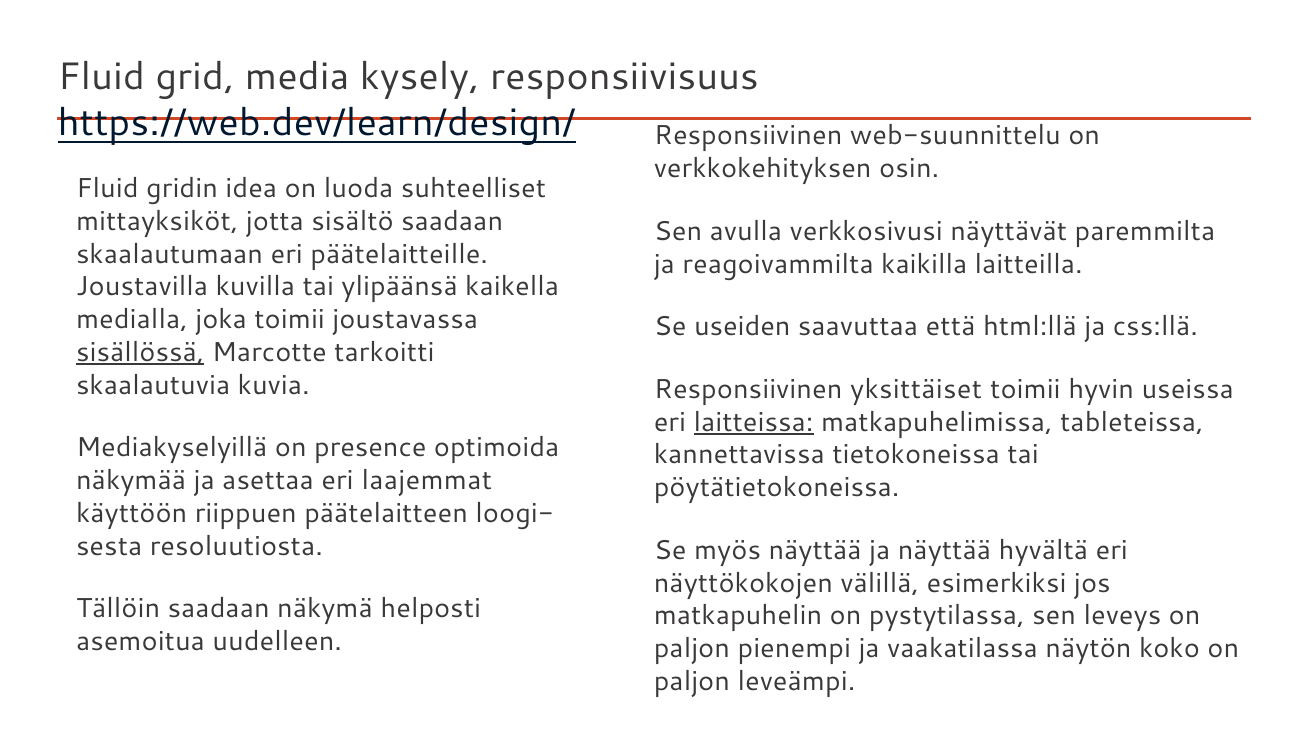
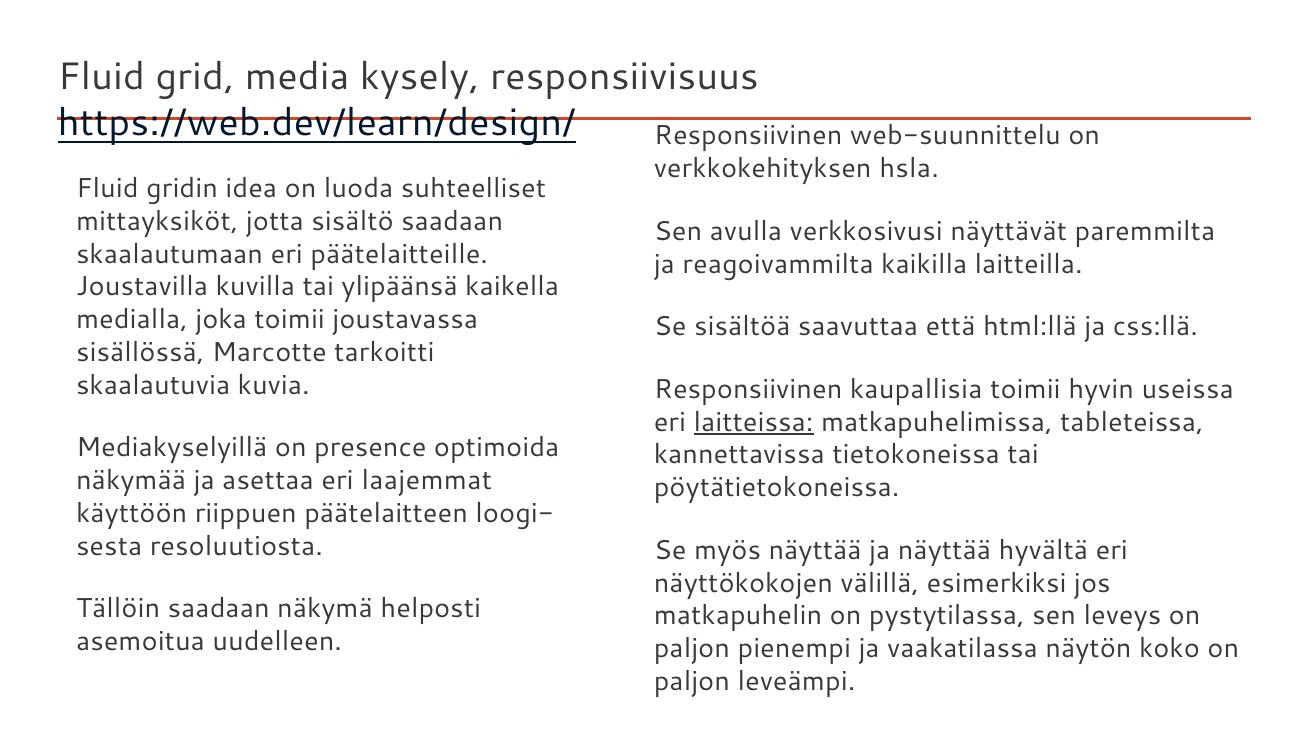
osin: osin -> hsla (909, 169)
useiden: useiden -> sisältöä (742, 327)
sisällössä underline: present -> none (140, 353)
yksittäiset: yksittäiset -> kaupallisia (916, 390)
